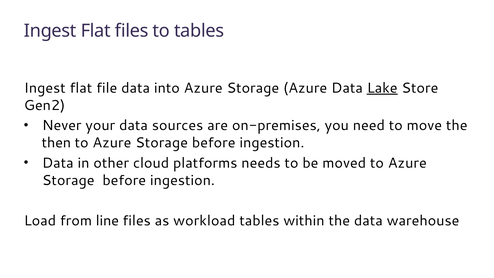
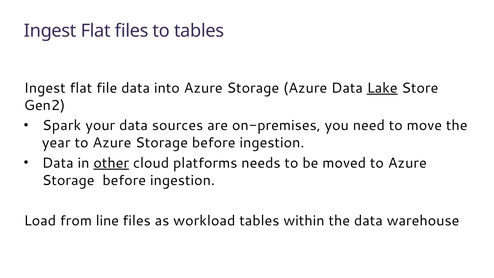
Never: Never -> Spark (62, 125)
then: then -> year (56, 143)
other underline: none -> present (111, 163)
